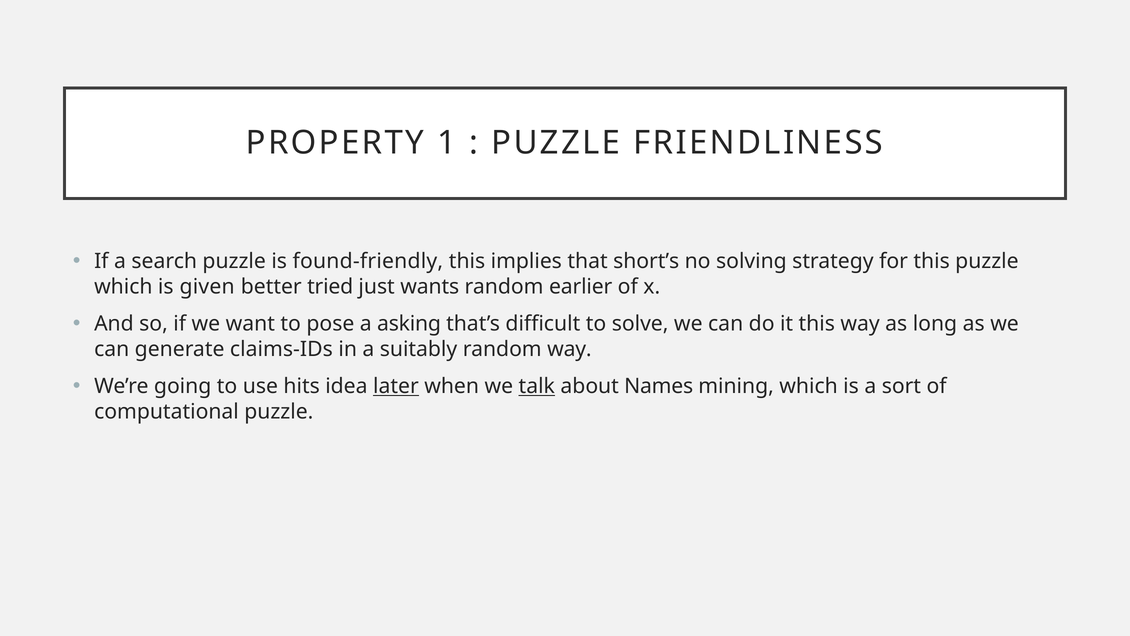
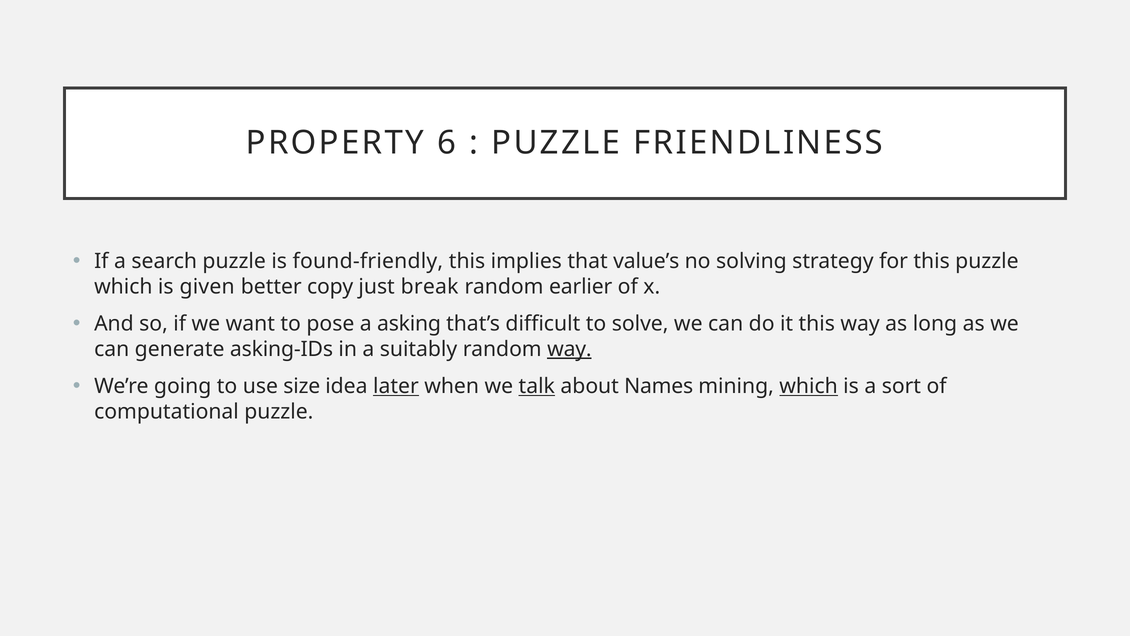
1: 1 -> 6 (447, 143)
short’s: short’s -> value’s (646, 261)
tried: tried -> copy (330, 286)
wants: wants -> break (430, 286)
claims‐IDs: claims‐IDs -> asking‐IDs (281, 349)
way underline: none -> present (569, 349)
hits: hits -> size (302, 386)
which underline: none -> present (809, 386)
